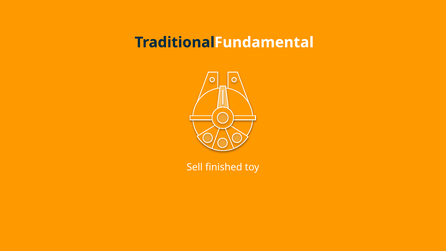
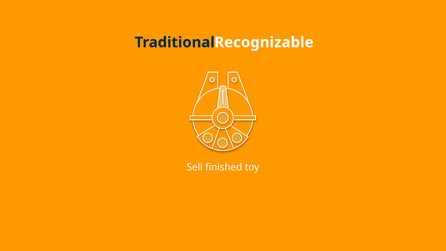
Fundamental: Fundamental -> Recognizable (264, 42)
